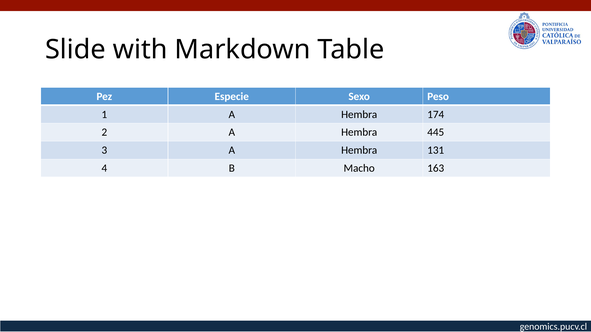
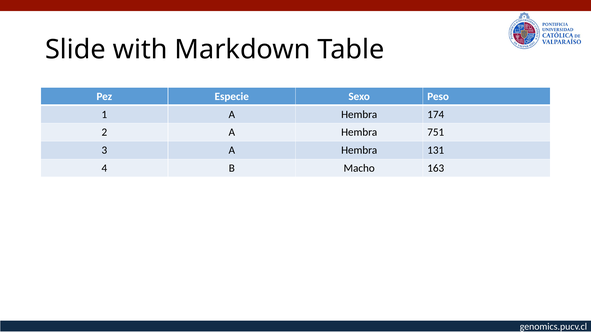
445: 445 -> 751 (436, 132)
